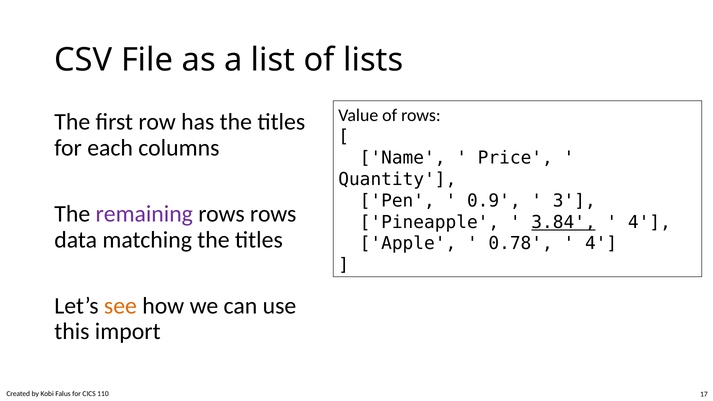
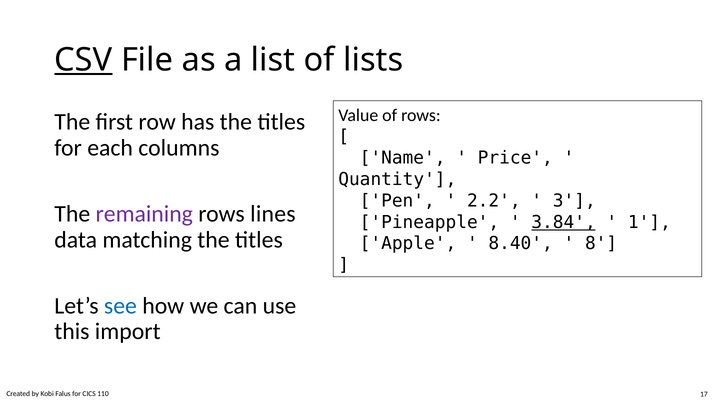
CSV underline: none -> present (83, 60)
0.9: 0.9 -> 2.2 (494, 201)
rows rows: rows -> lines (273, 214)
4: 4 -> 1 (649, 222)
0.78: 0.78 -> 8.40 (521, 244)
4: 4 -> 8 (601, 244)
see colour: orange -> blue (120, 306)
